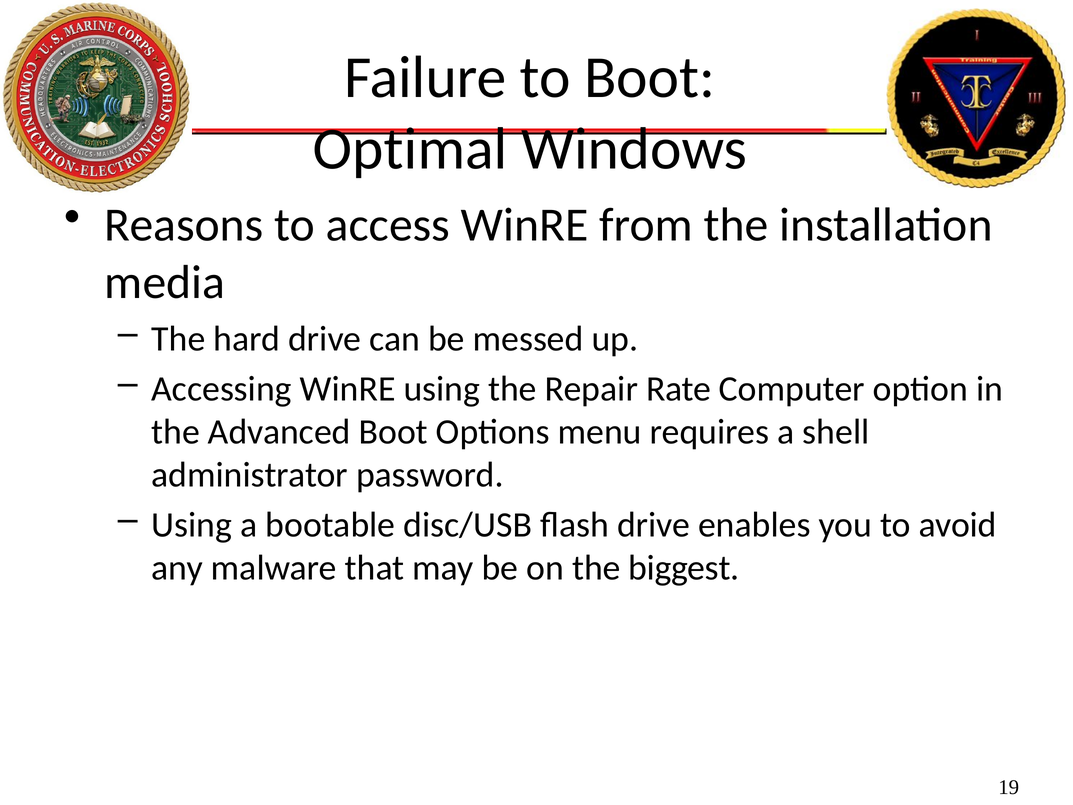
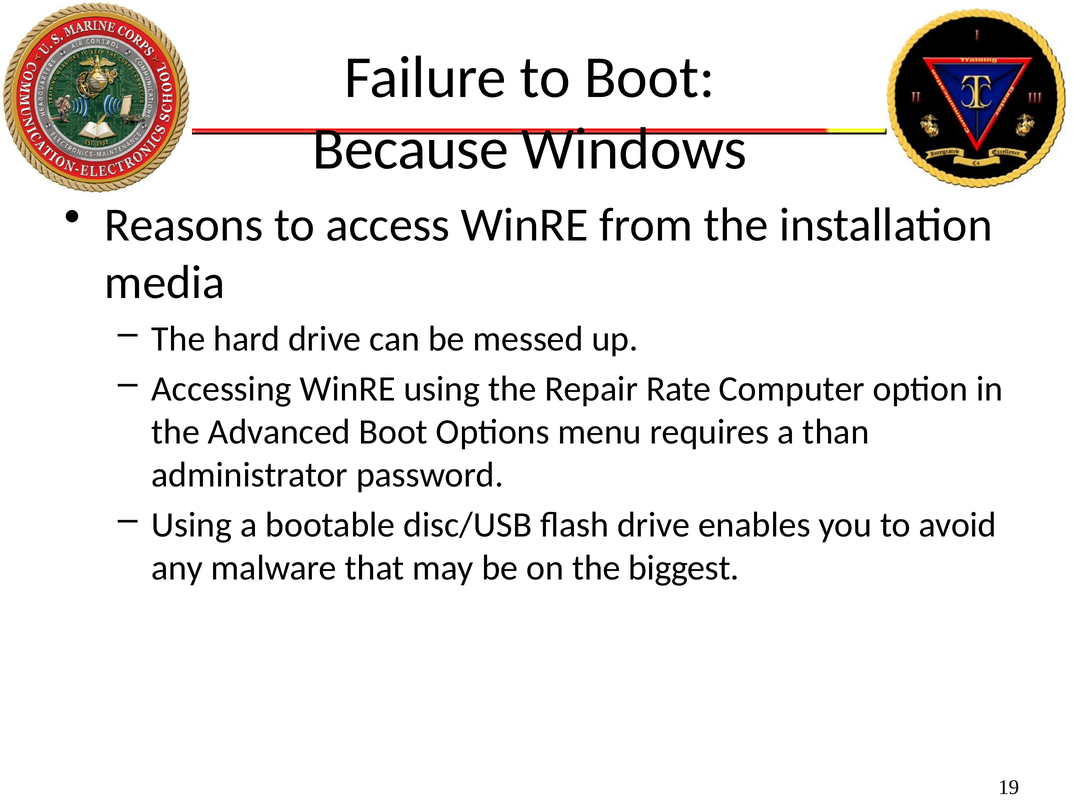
Optimal: Optimal -> Because (410, 149)
shell: shell -> than (836, 432)
